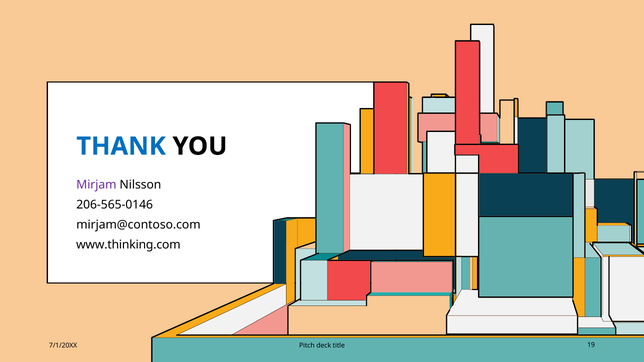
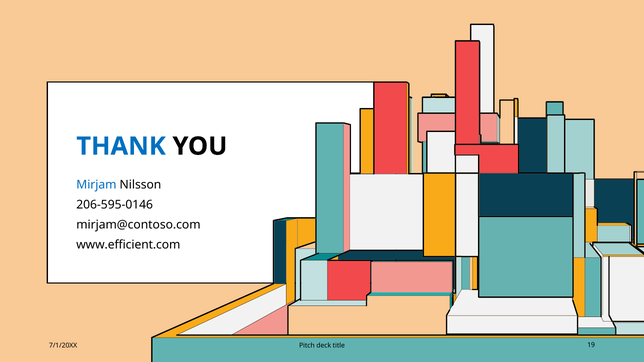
Mirjam colour: purple -> blue (96, 185)
206-565-0146: 206-565-0146 -> 206-595-0146 (115, 205)
www.thinking.com: www.thinking.com -> www.efficient.com (128, 245)
